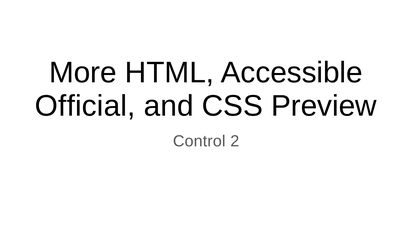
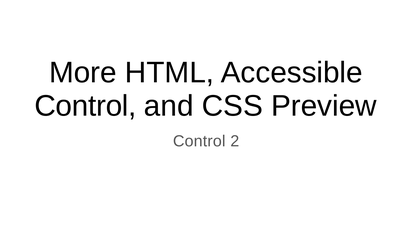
Official: Official -> Control (85, 106)
